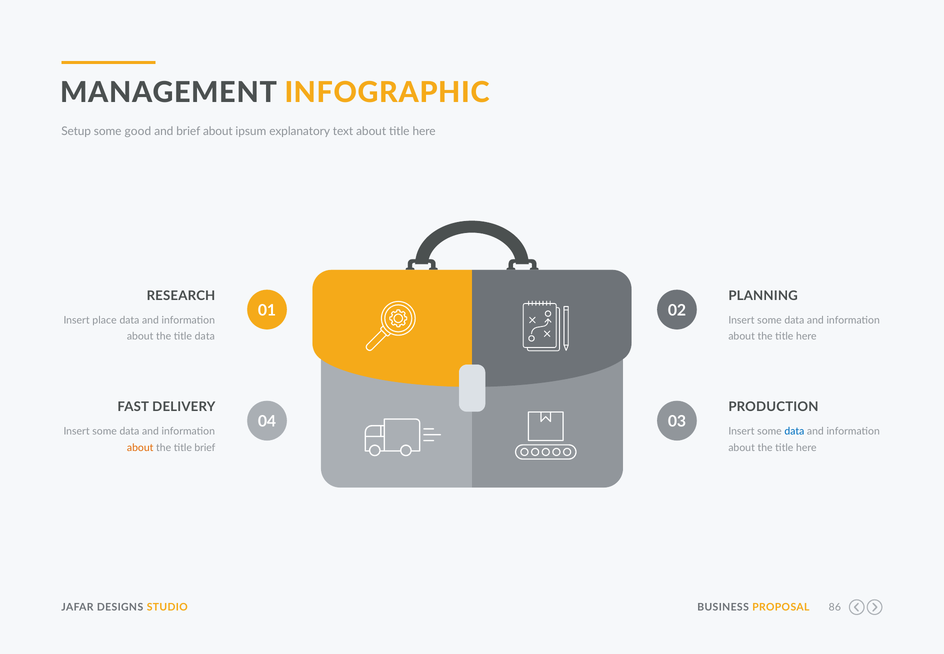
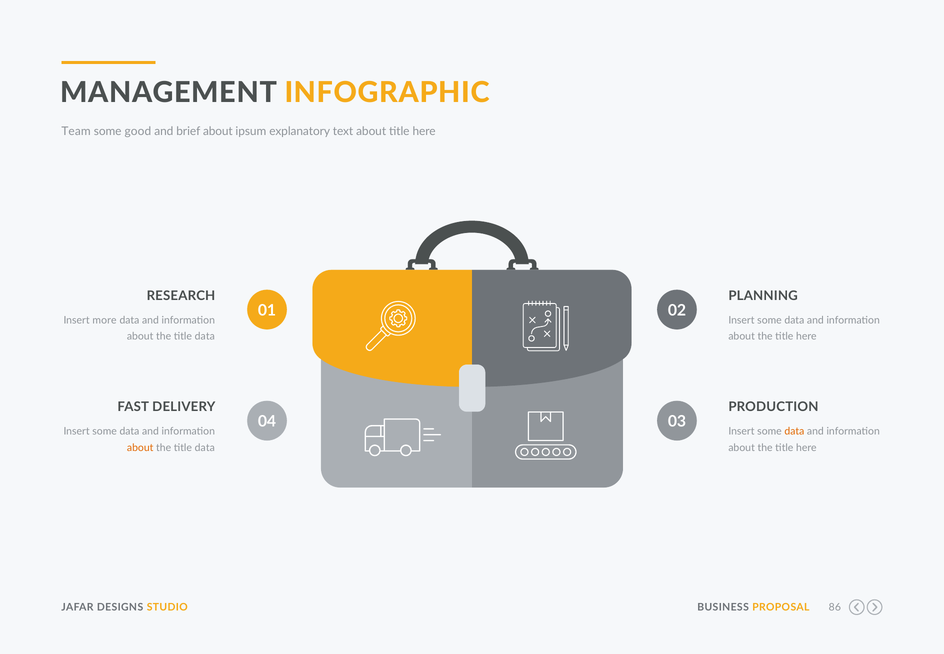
Setup: Setup -> Team (76, 131)
place: place -> more (105, 320)
data colour: blue -> orange (794, 431)
brief: brief -> data (205, 447)
